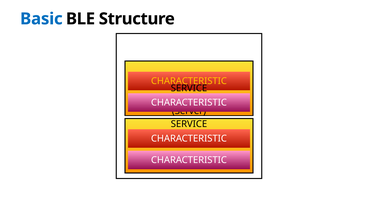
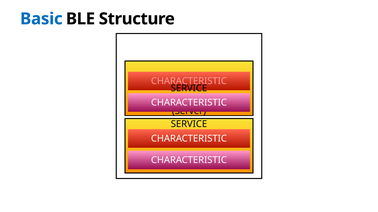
CHARACTERISTIC colour: yellow -> pink (189, 81)
